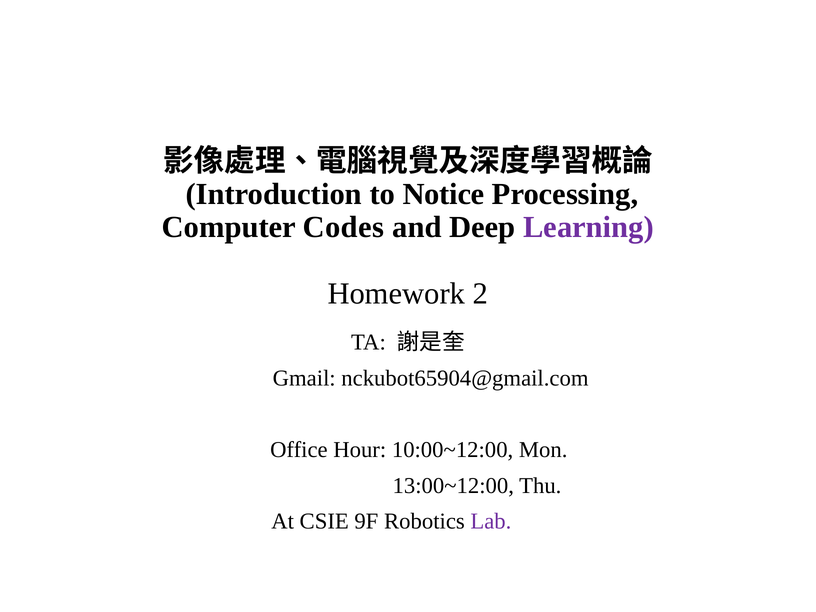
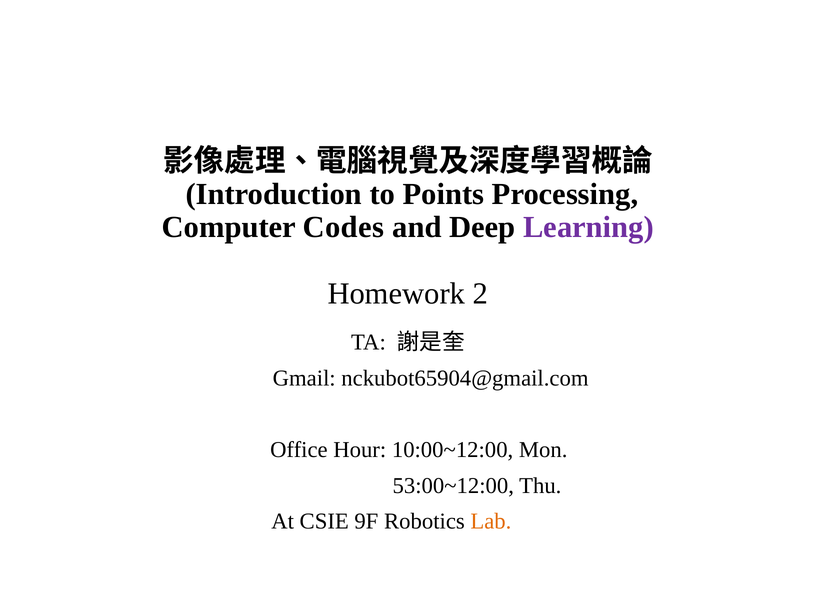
Notice: Notice -> Points (443, 194)
13:00~12:00: 13:00~12:00 -> 53:00~12:00 (453, 486)
Lab colour: purple -> orange (491, 521)
